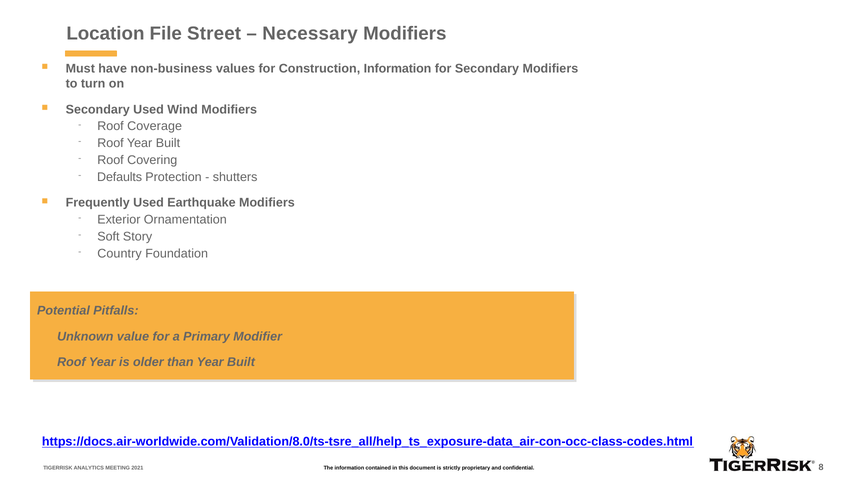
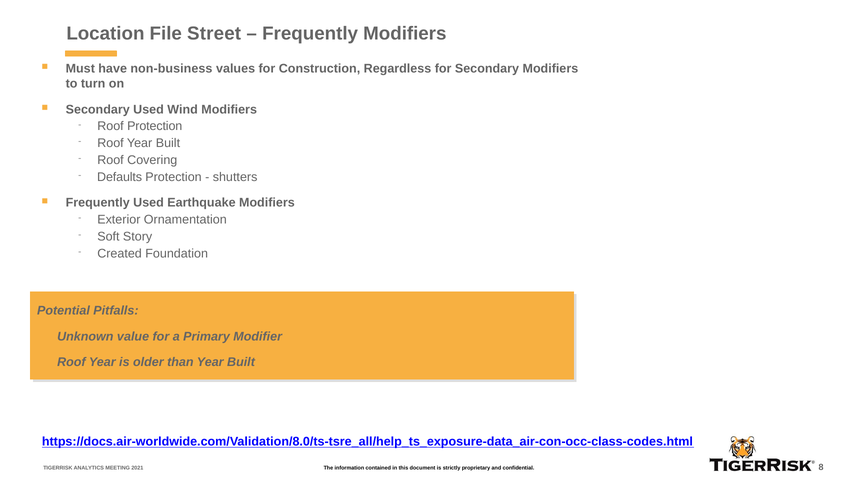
Necessary: Necessary -> Frequently (310, 34)
Construction Information: Information -> Regardless (397, 69)
Roof Coverage: Coverage -> Protection (155, 126)
Country: Country -> Created (120, 253)
